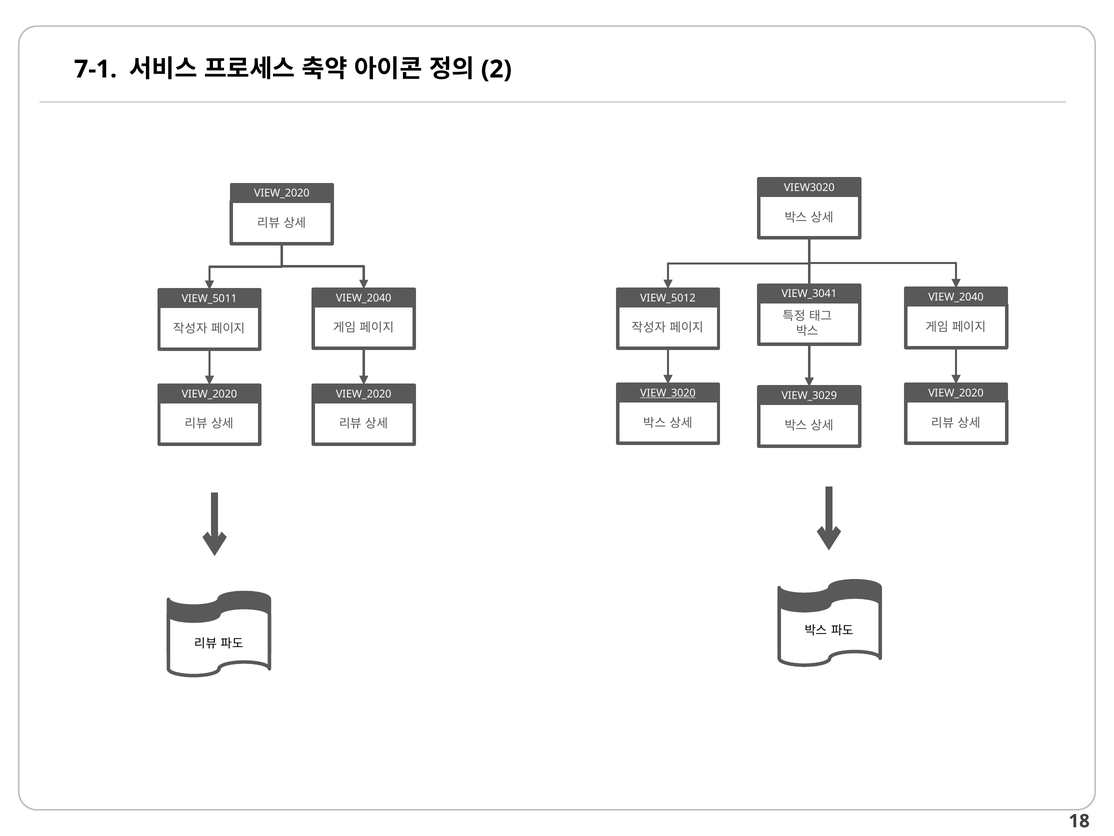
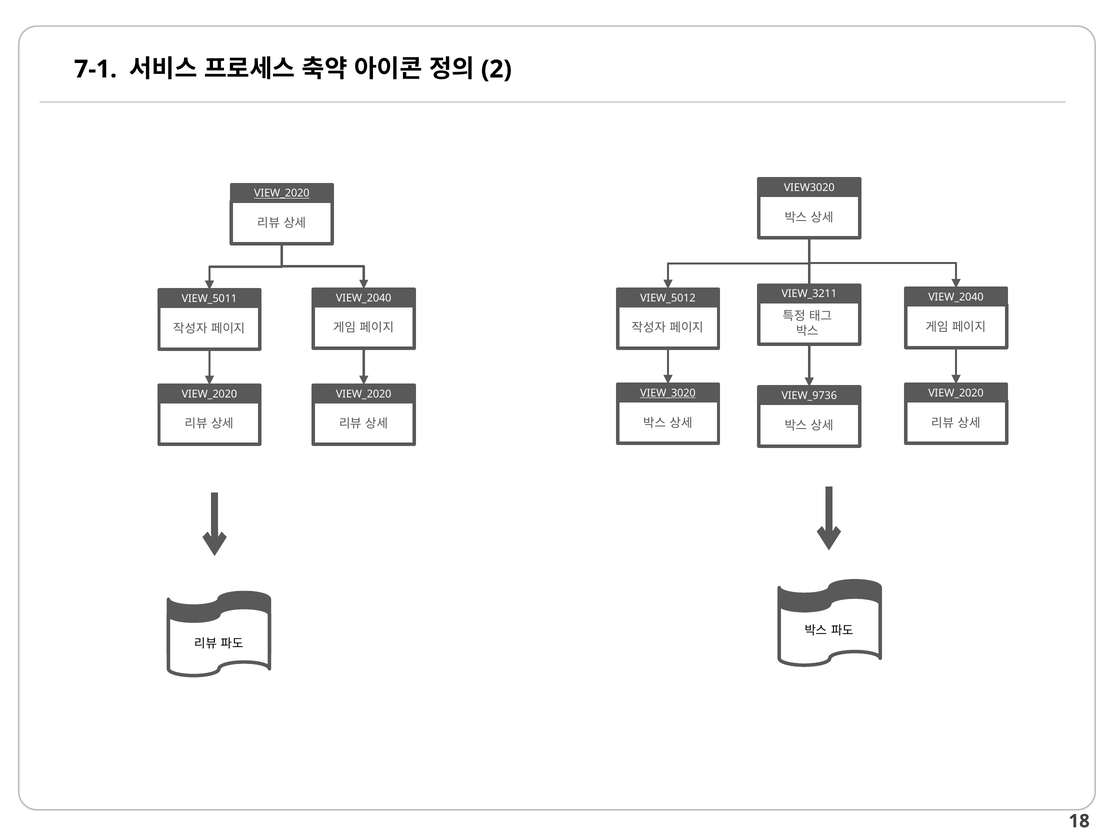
VIEW_2020 underline: none -> present (282, 193)
VIEW_3041: VIEW_3041 -> VIEW_3211 (809, 294)
VIEW_3029: VIEW_3029 -> VIEW_9736 (809, 396)
